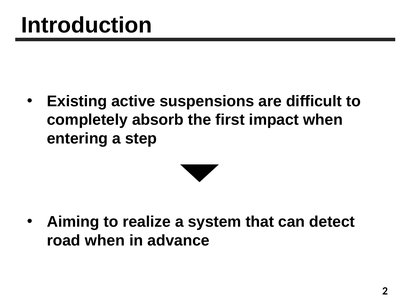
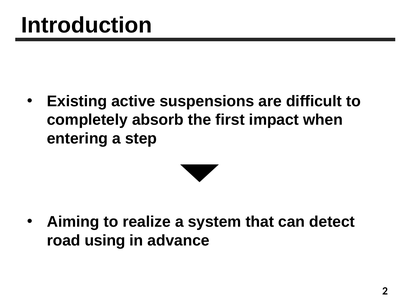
road when: when -> using (105, 241)
